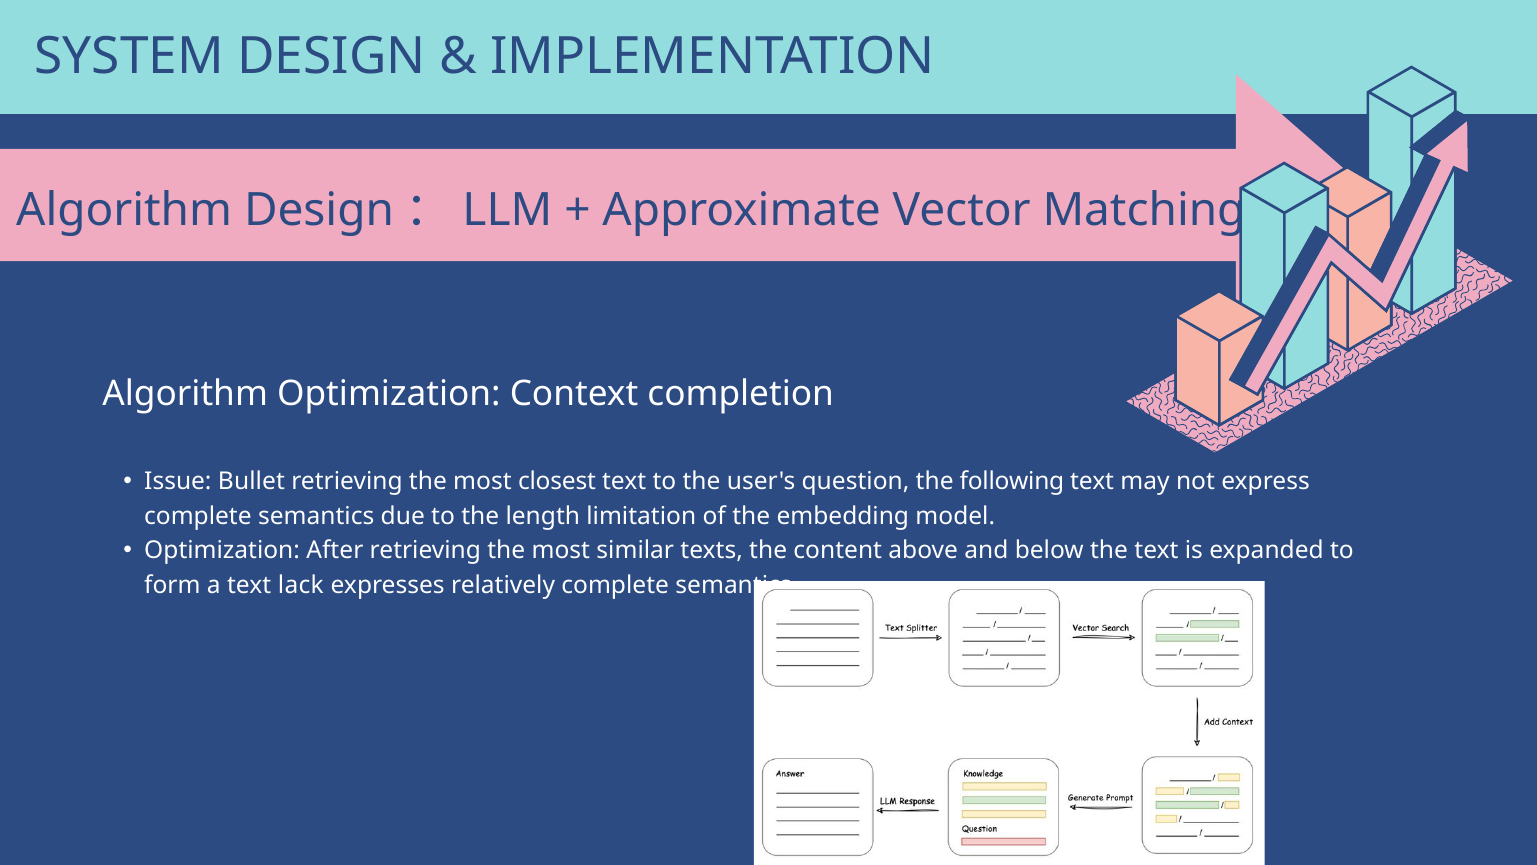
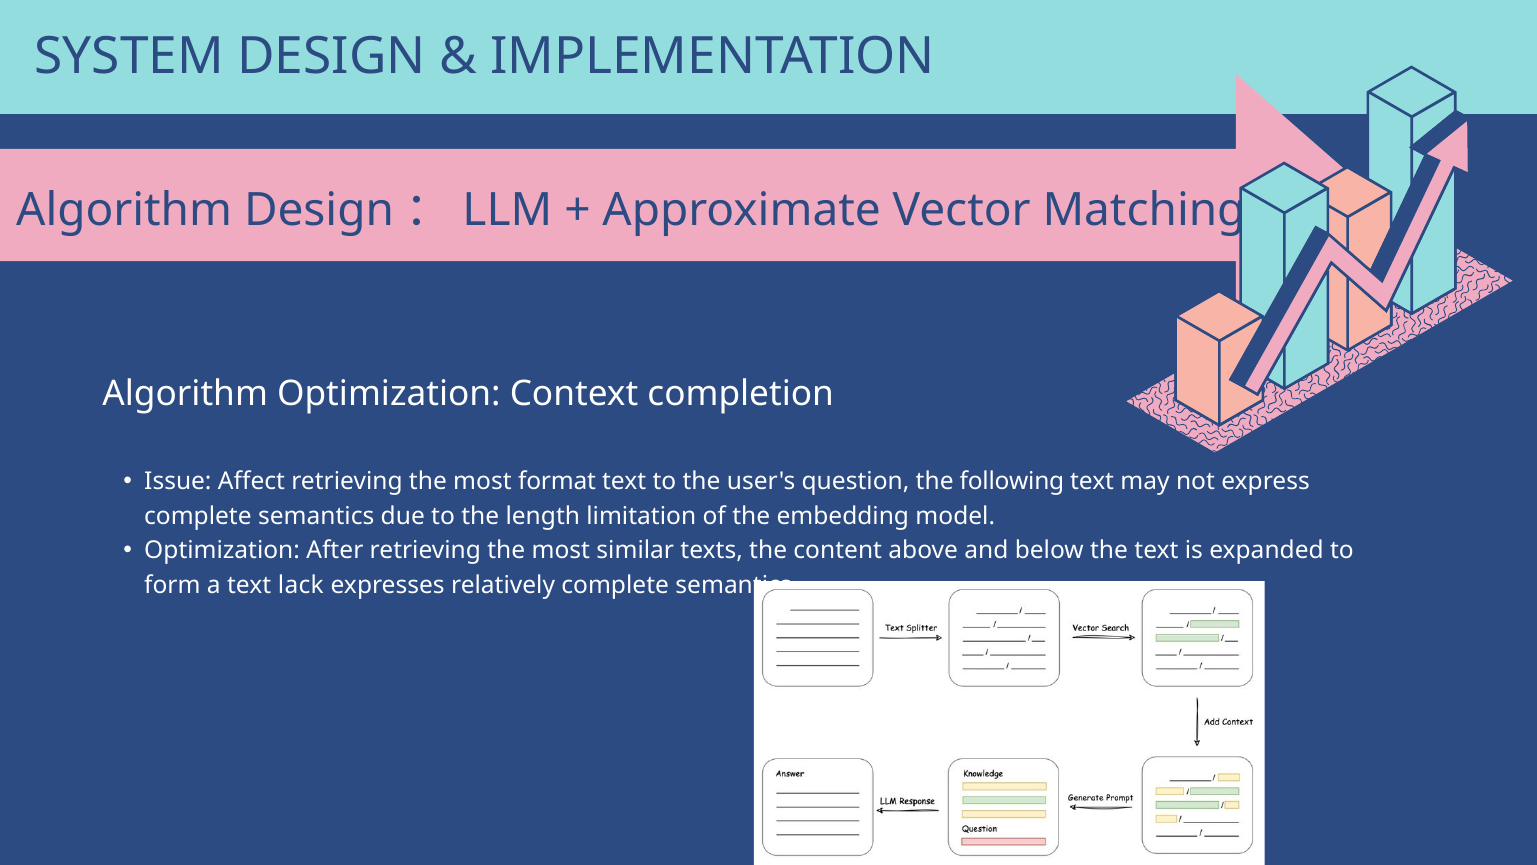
Bullet: Bullet -> Affect (251, 482)
closest: closest -> format (557, 482)
